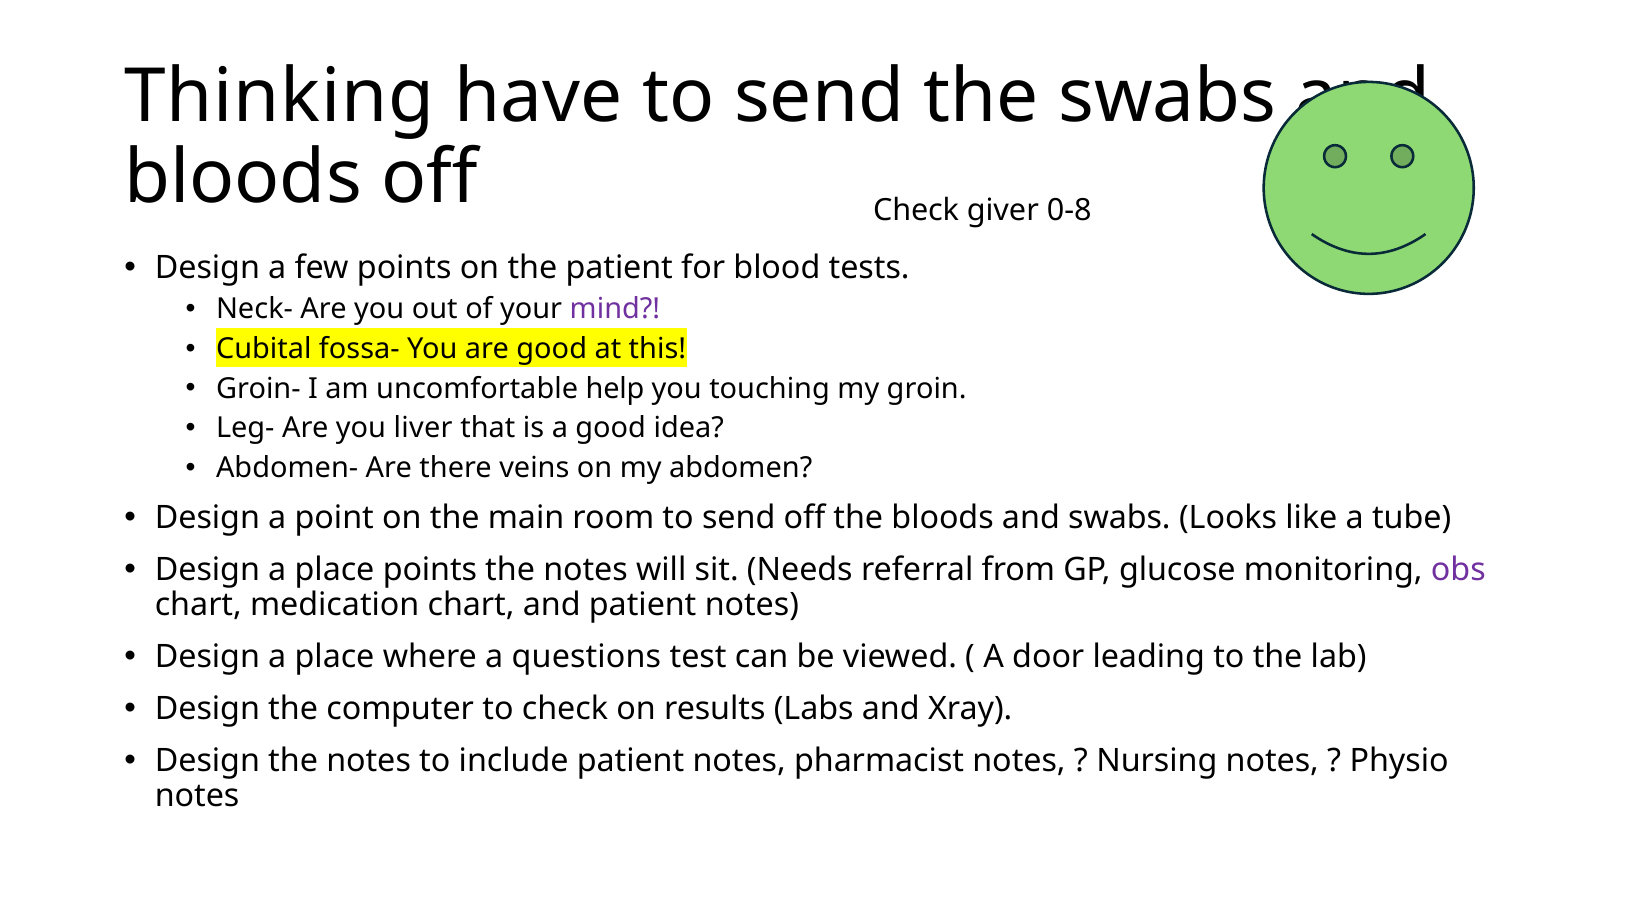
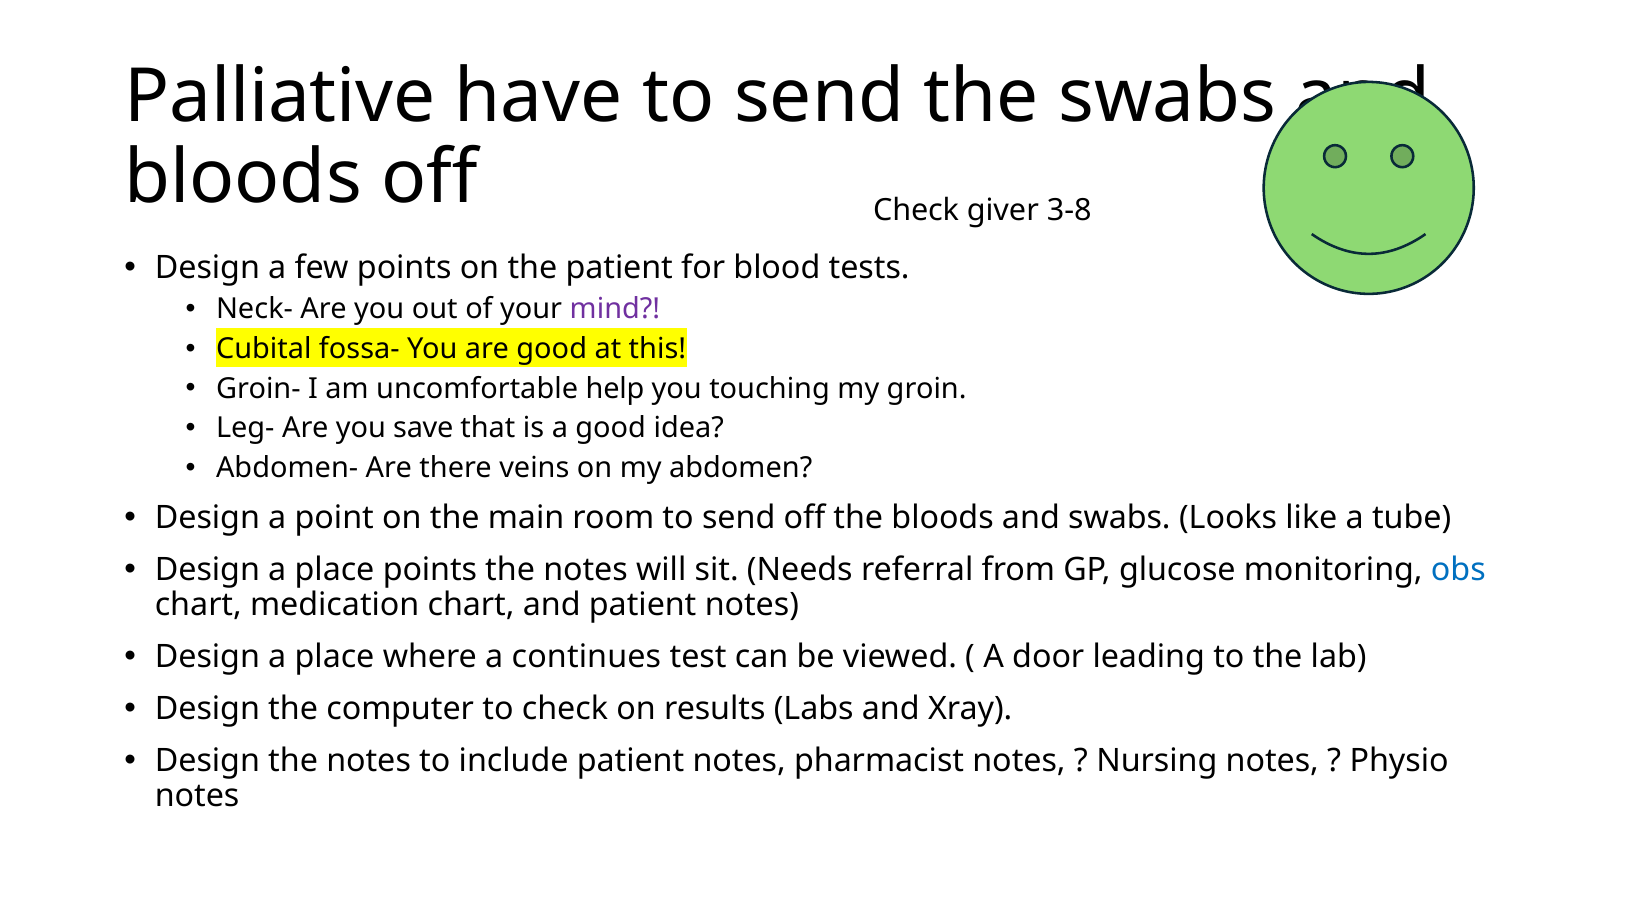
Thinking: Thinking -> Palliative (280, 97)
0-8: 0-8 -> 3-8 (1069, 210)
liver: liver -> save (423, 428)
obs colour: purple -> blue (1458, 570)
questions: questions -> continues (586, 656)
